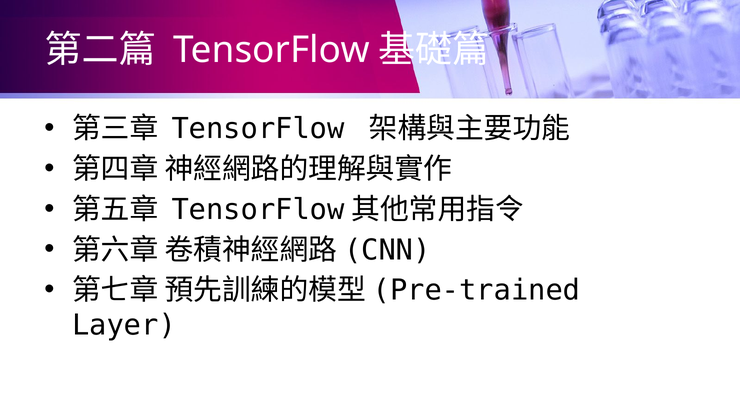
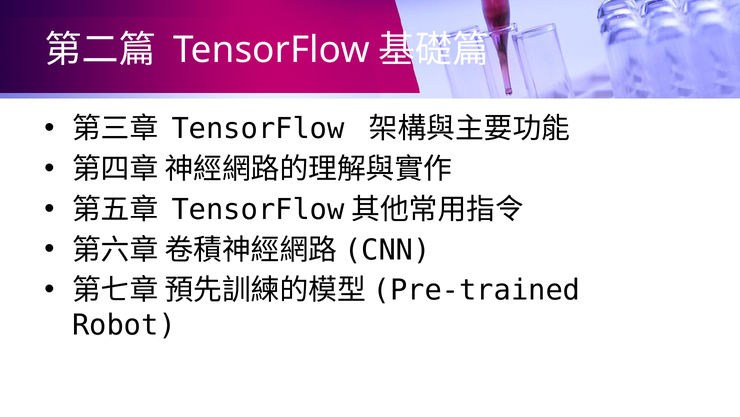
Layer: Layer -> Robot (124, 324)
